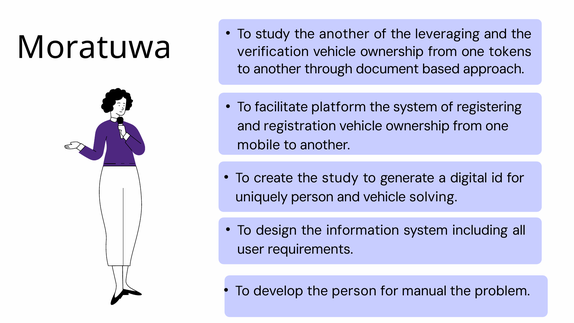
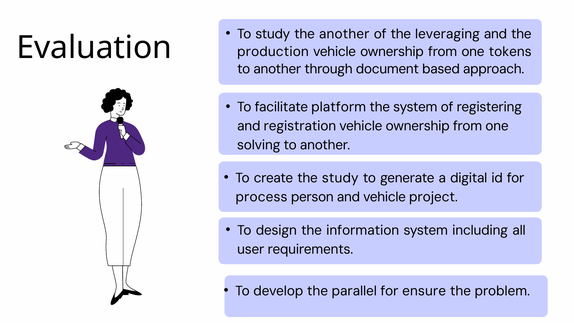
Moratuwa: Moratuwa -> Evaluation (94, 48)
verification: verification -> production (273, 52)
mobile: mobile -> solving (259, 145)
uniquely: uniquely -> process (262, 197)
solving: solving -> project (433, 197)
the person: person -> parallel (354, 291)
manual: manual -> ensure (424, 291)
